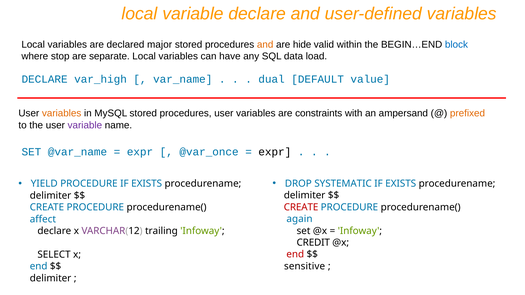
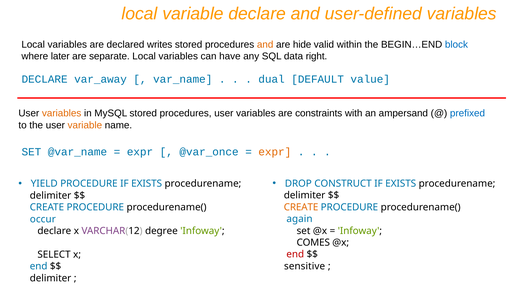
major: major -> writes (160, 45)
stop: stop -> later (60, 56)
load: load -> right (316, 56)
var_high: var_high -> var_away (101, 79)
prefixed colour: orange -> blue (467, 114)
variable colour: purple -> orange (85, 125)
expr colour: black -> orange (275, 152)
SYSTEMATIC: SYSTEMATIC -> CONSTRUCT (343, 184)
CREATE colour: red -> orange (301, 207)
affect: affect -> occur (43, 219)
trailing: trailing -> degree (161, 231)
CREDIT: CREDIT -> COMES (313, 243)
